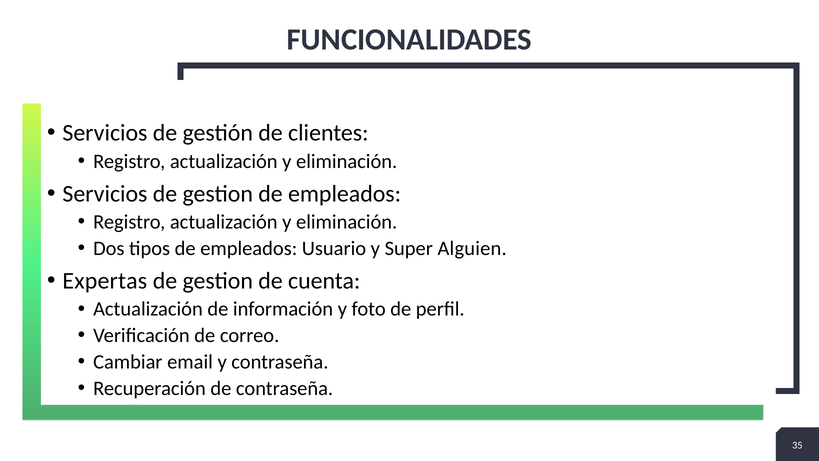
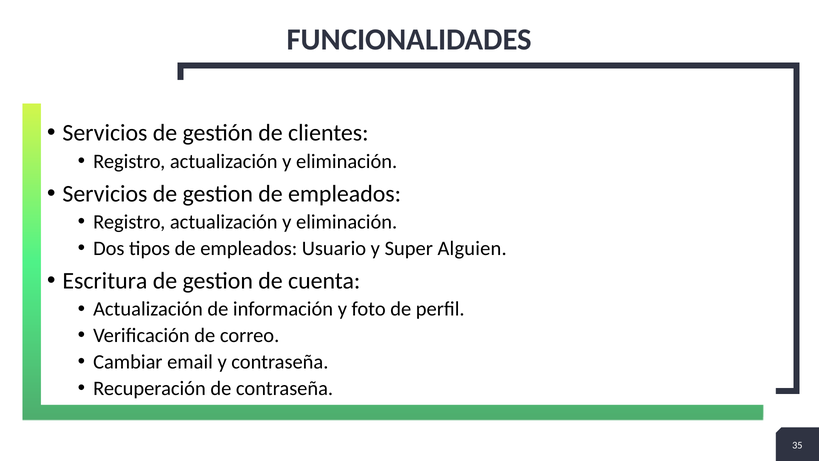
Expertas: Expertas -> Escritura (105, 281)
